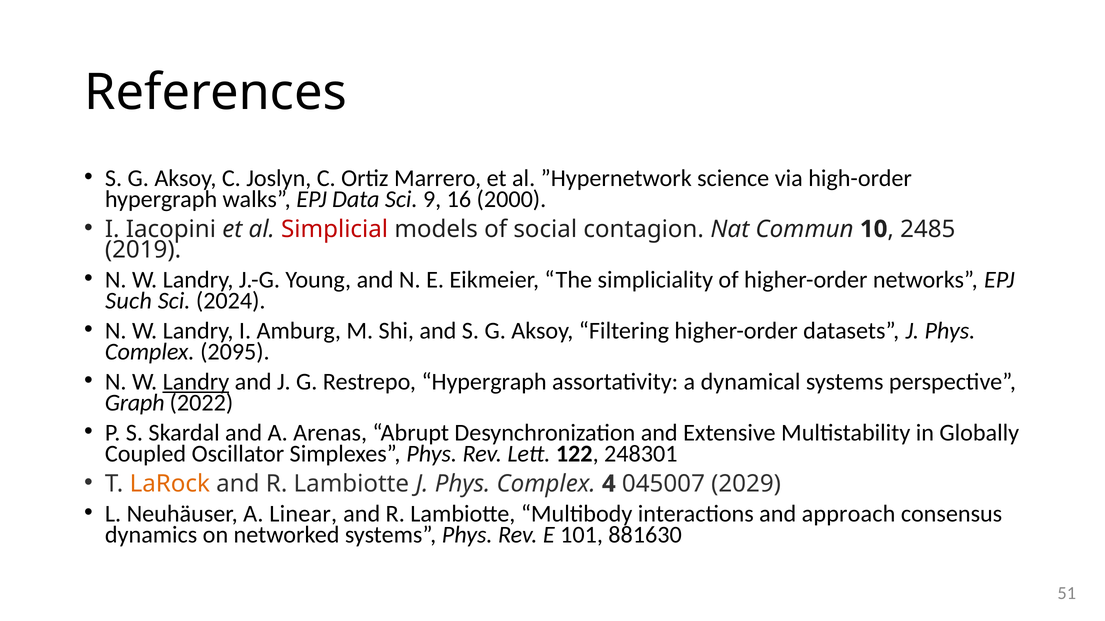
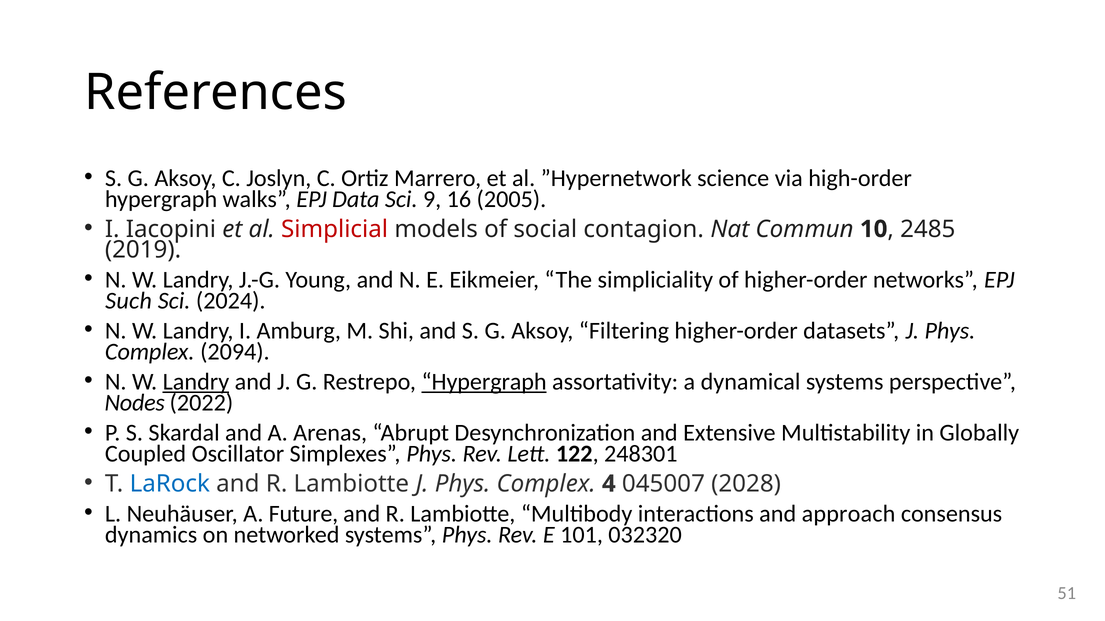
2000: 2000 -> 2005 (511, 199)
2095: 2095 -> 2094 (235, 352)
Hypergraph underline: none -> present (484, 382)
Graph: Graph -> Nodes (135, 403)
LaRock colour: orange -> blue (170, 484)
2029: 2029 -> 2028 (746, 484)
Linear: Linear -> Future (303, 514)
881630: 881630 -> 032320 (645, 535)
